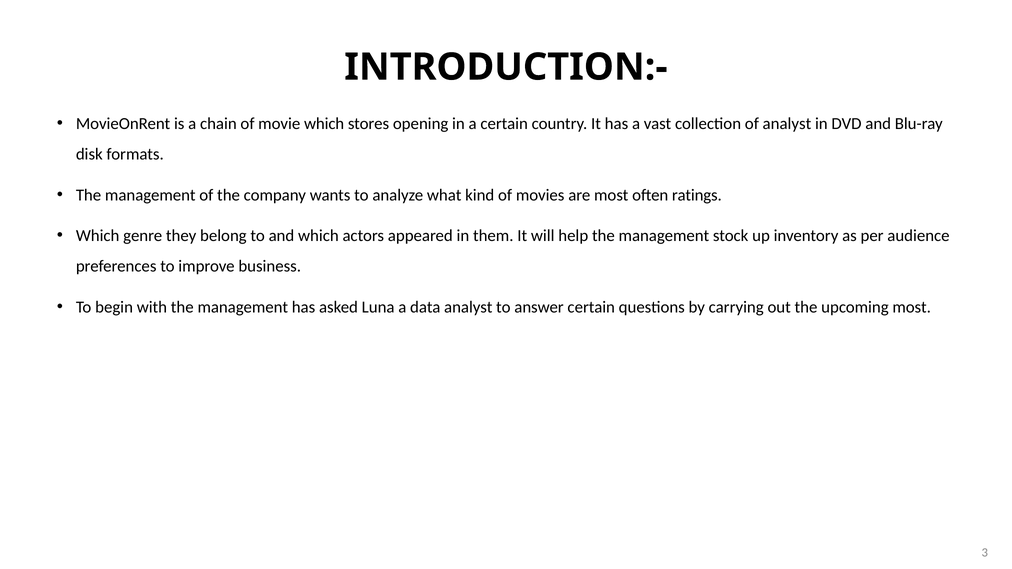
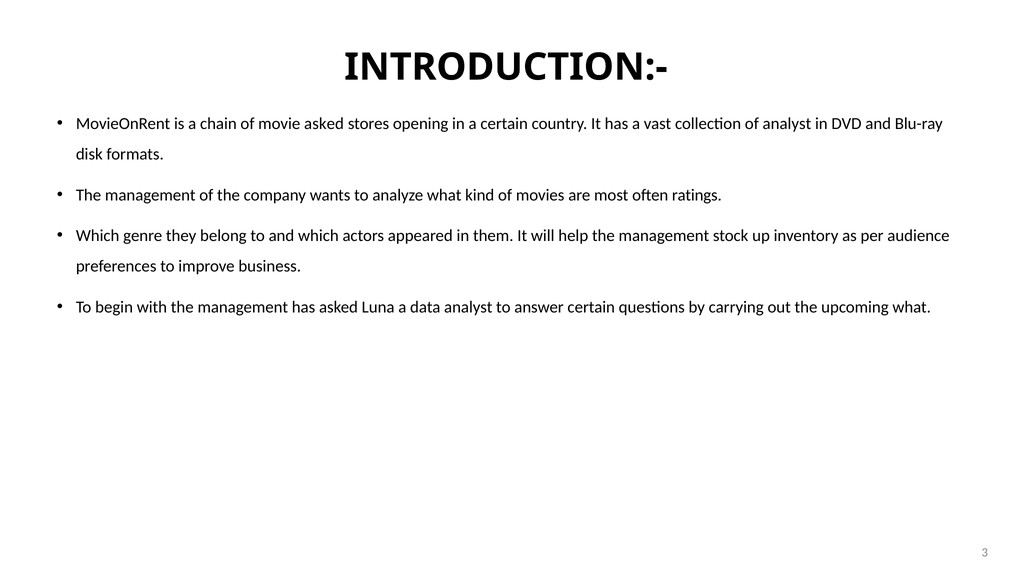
movie which: which -> asked (324, 124)
upcoming most: most -> what (912, 307)
